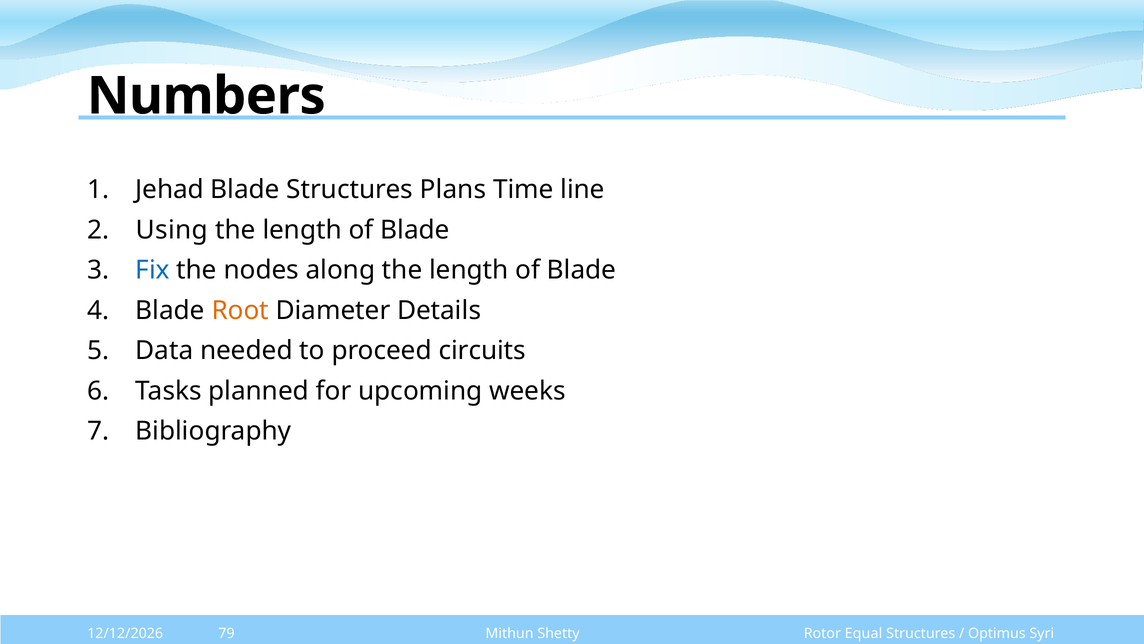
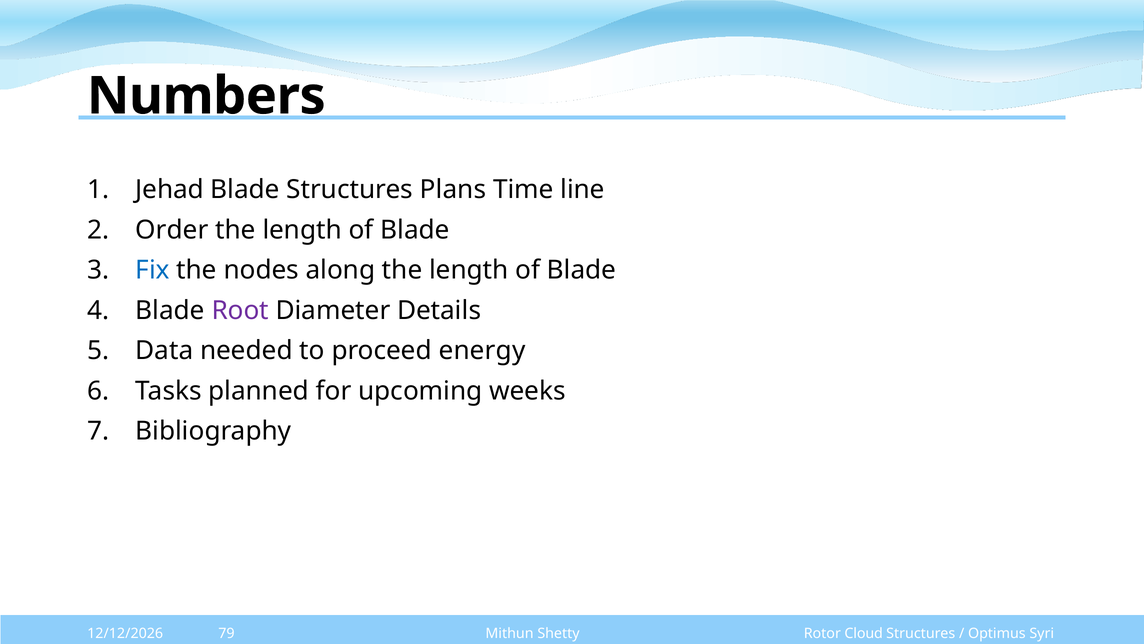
Using: Using -> Order (172, 230)
Root colour: orange -> purple (240, 310)
circuits: circuits -> energy (482, 350)
Equal: Equal -> Cloud (864, 633)
